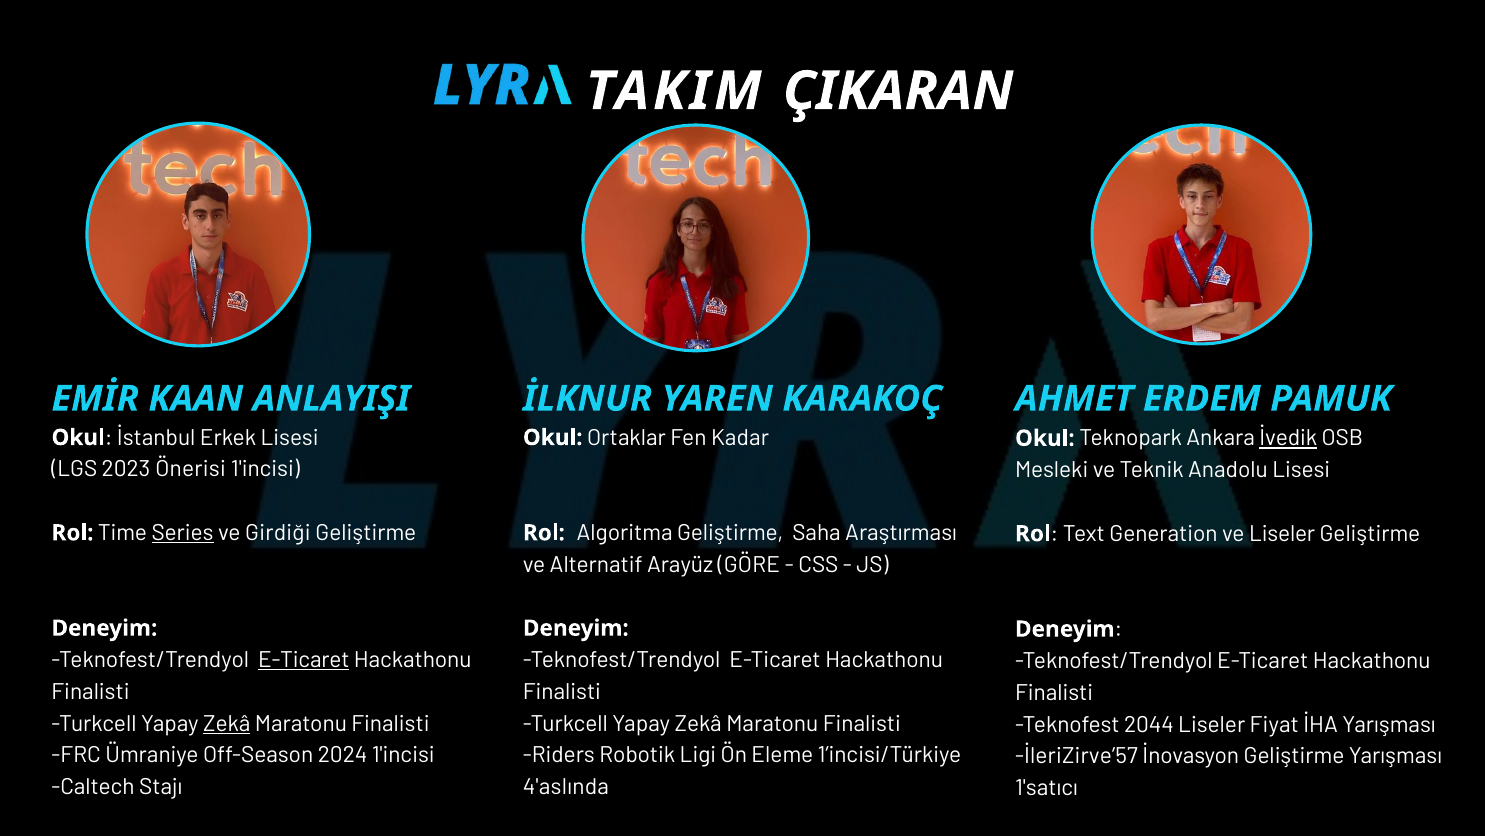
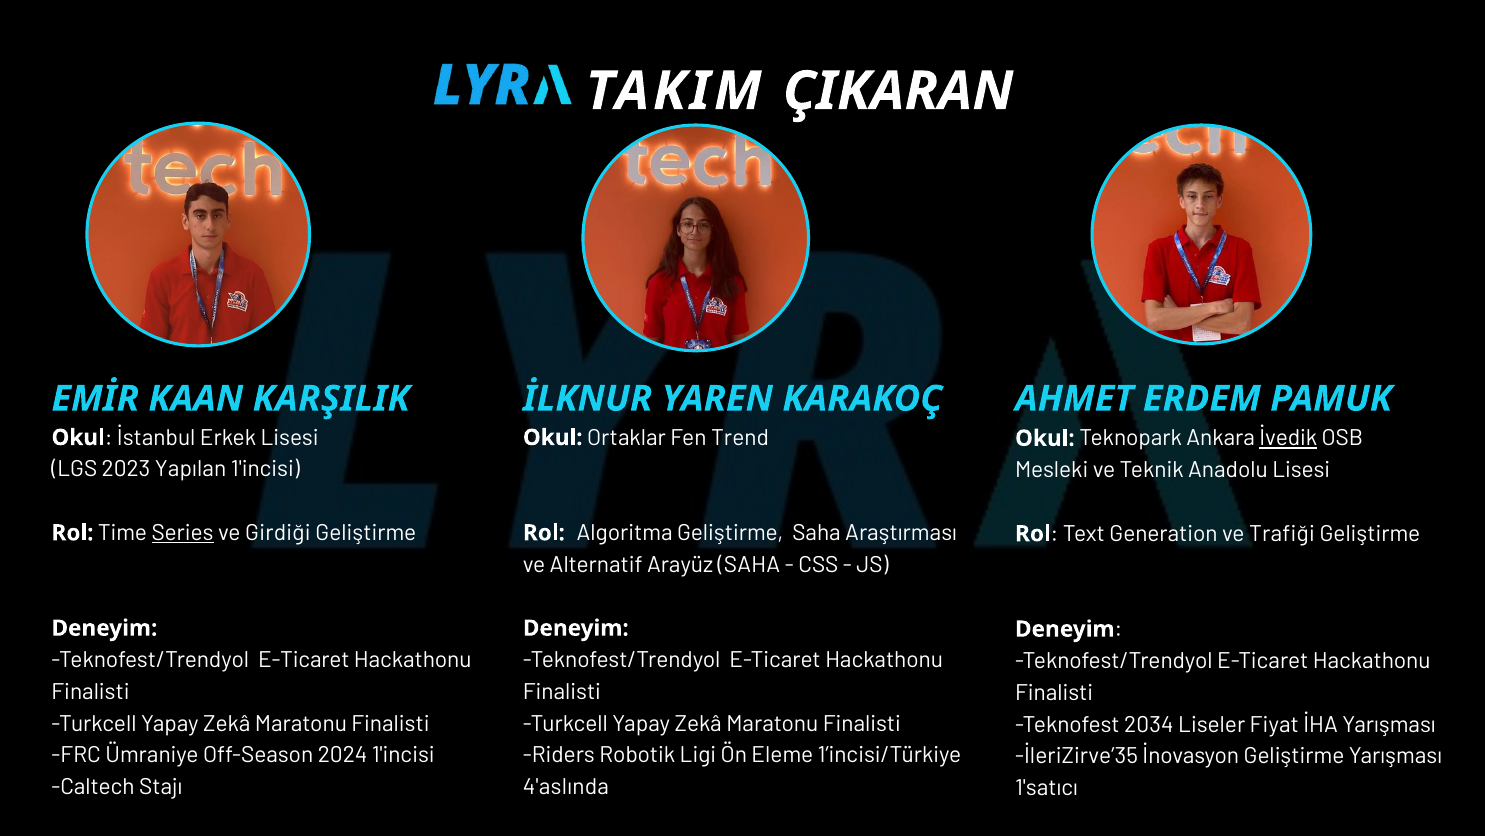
ANLAYIŞI: ANLAYIŞI -> KARŞILIK (331, 398)
Kadar: Kadar -> Trend (740, 437)
Önerisi: Önerisi -> Yapılan (191, 469)
ve Liseler: Liseler -> Trafiği (1282, 533)
Arayüz GÖRE: GÖRE -> SAHA (749, 564)
E-Ticaret underline: present -> none (304, 659)
Zekâ underline: present -> none (227, 723)
2044: 2044 -> 2034 (1149, 724)
İleriZirve’57: İleriZirve’57 -> İleriZirve’35 (1077, 756)
